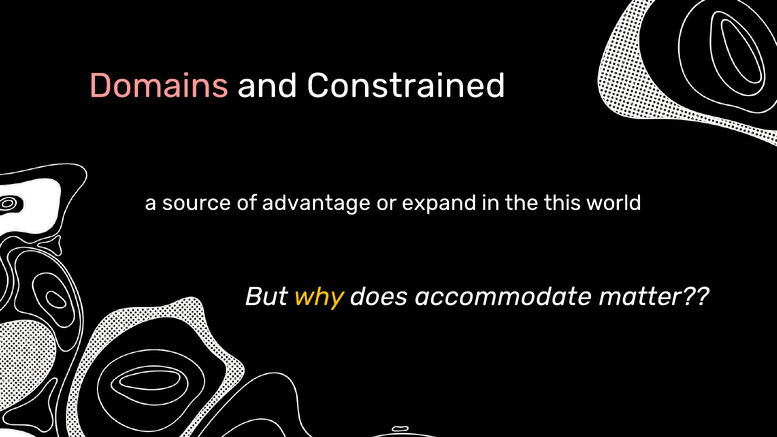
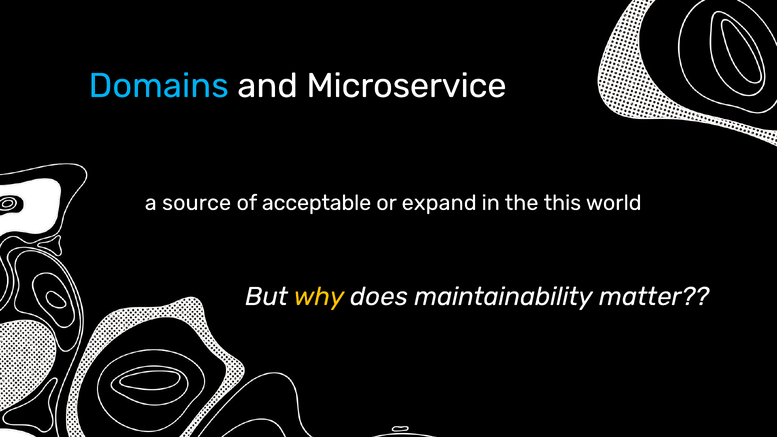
Domains colour: pink -> light blue (159, 86)
Constrained: Constrained -> Microservice (406, 86)
advantage: advantage -> acceptable (317, 203)
accommodate: accommodate -> maintainability (503, 297)
